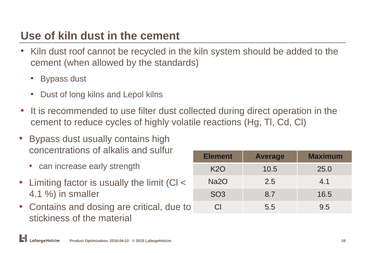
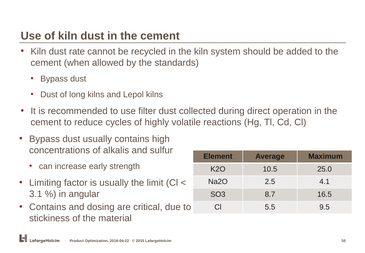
roof: roof -> rate (77, 51)
4.1: 4.1 -> 3.1 (36, 194)
smaller: smaller -> angular (84, 194)
